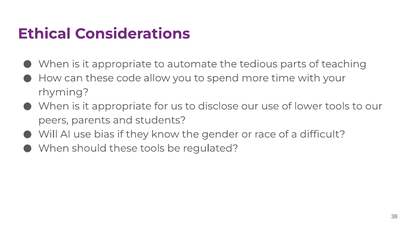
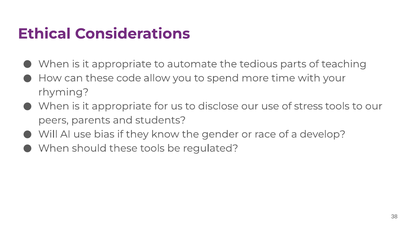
lower: lower -> stress (308, 106)
difficult: difficult -> develop (323, 134)
